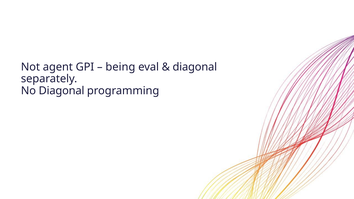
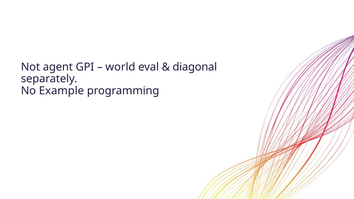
being: being -> world (120, 67)
No Diagonal: Diagonal -> Example (61, 91)
